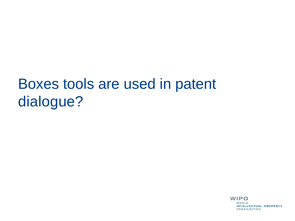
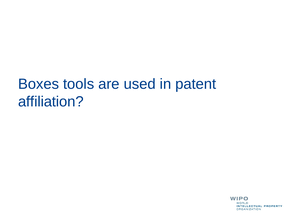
dialogue: dialogue -> affiliation (51, 102)
